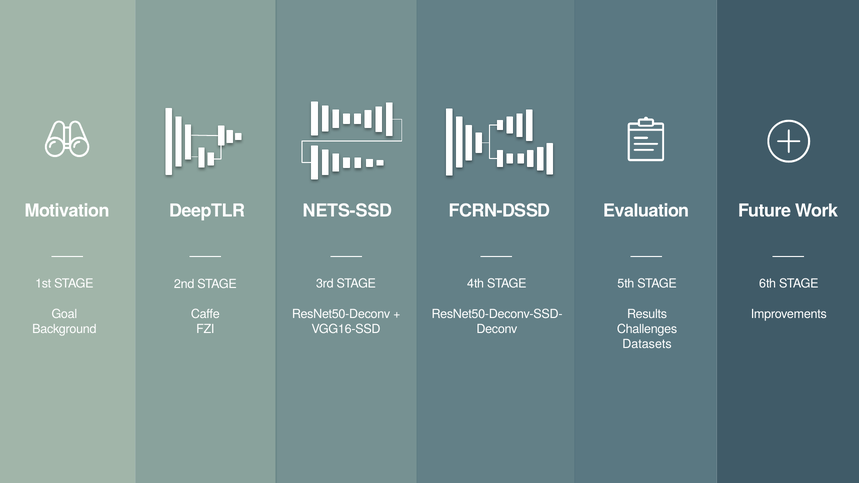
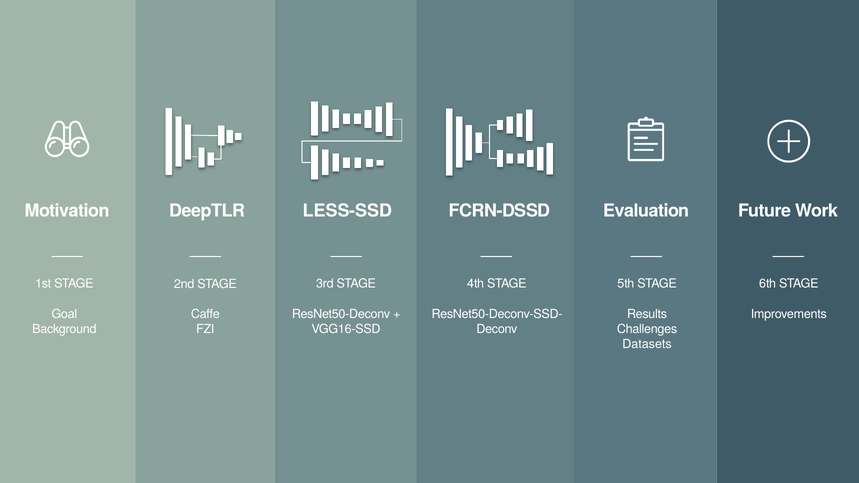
NETS-SSD: NETS-SSD -> LESS-SSD (347, 211)
